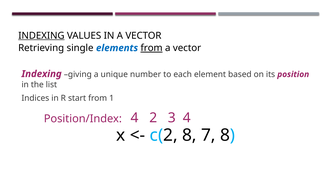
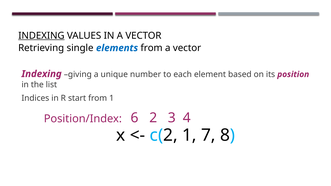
from underline: present -> none (152, 48)
Position/Index 4: 4 -> 6 (135, 118)
c(2 8: 8 -> 1 (189, 135)
